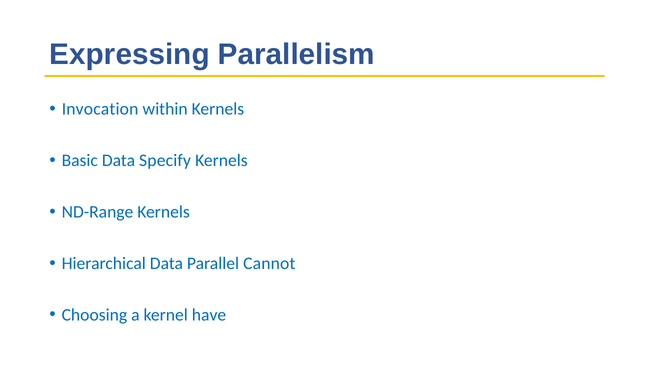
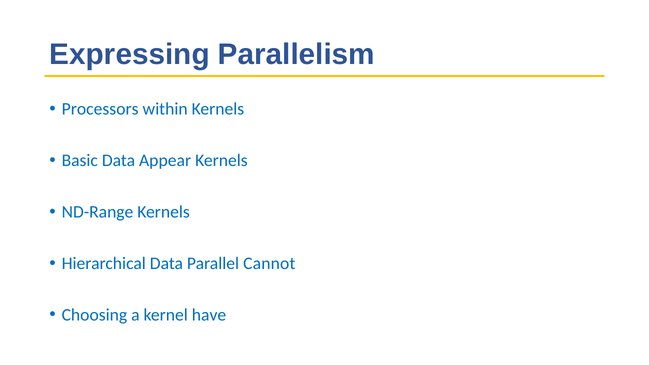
Invocation: Invocation -> Processors (100, 109)
Specify: Specify -> Appear (165, 160)
